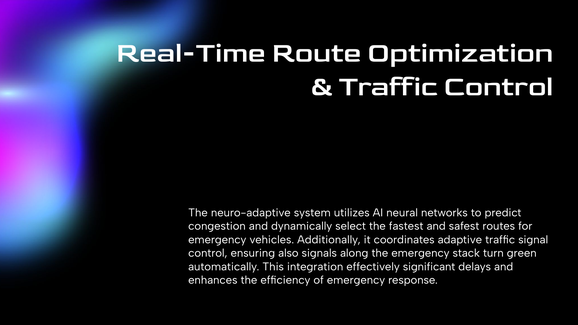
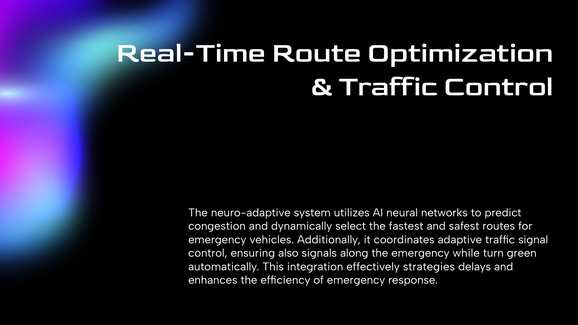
stack: stack -> while (466, 253)
significant: significant -> strategies (429, 267)
